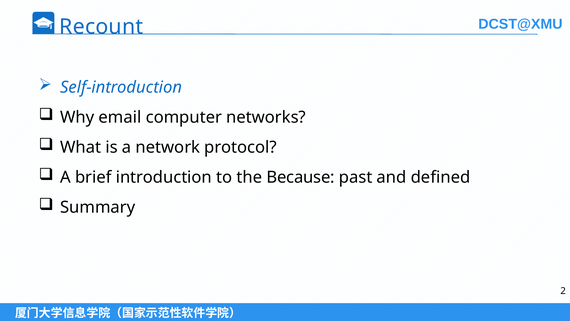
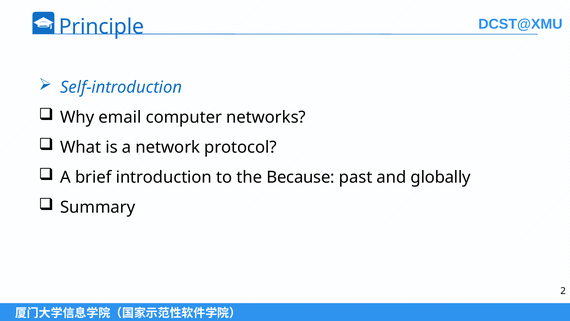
Recount: Recount -> Principle (101, 27)
defined: defined -> globally (441, 177)
